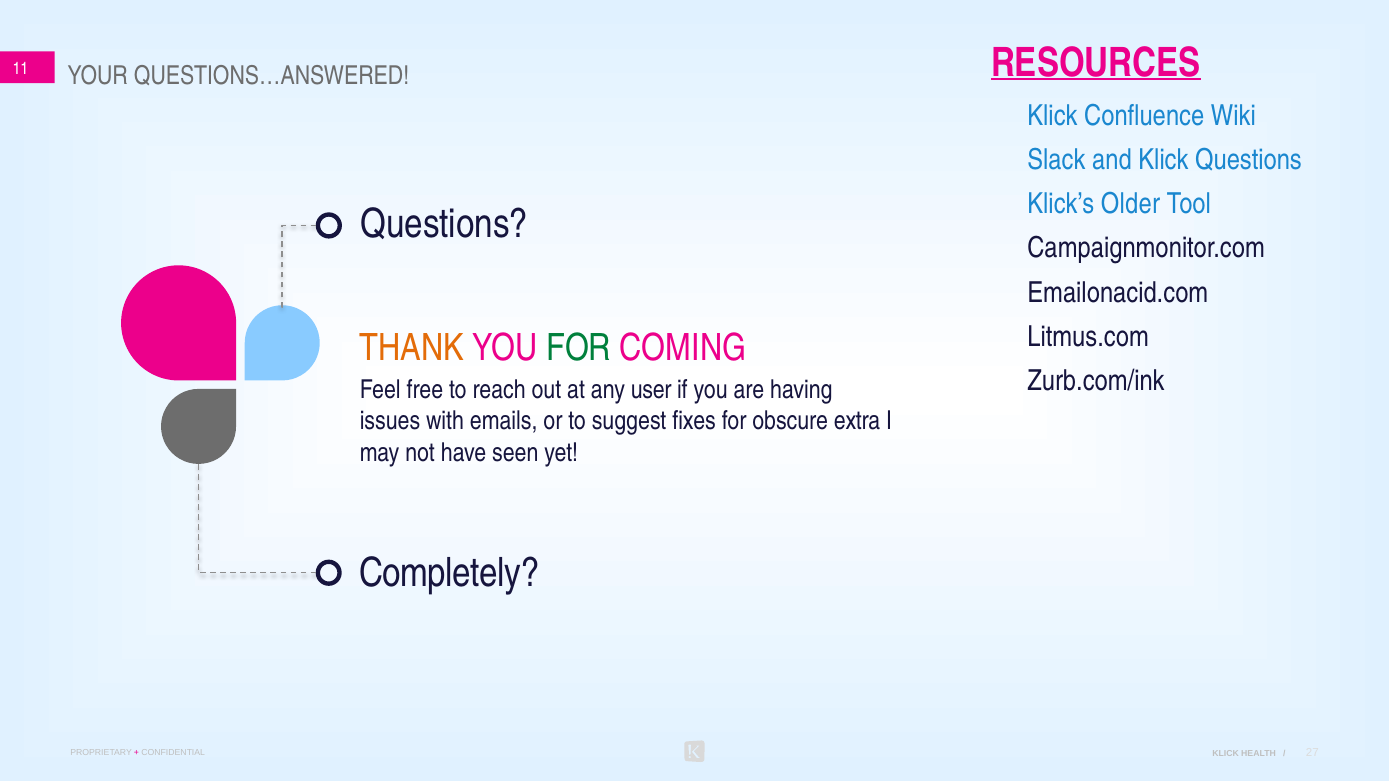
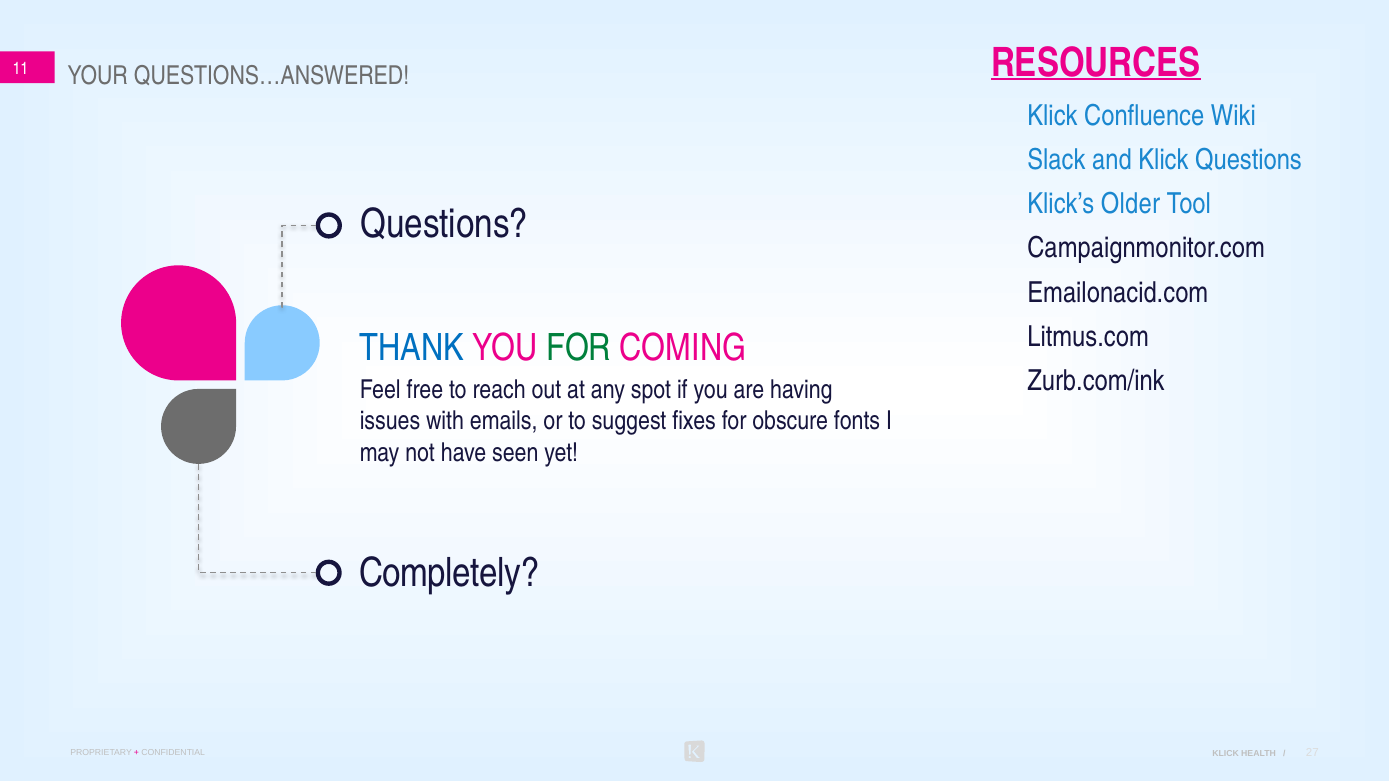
THANK colour: orange -> blue (412, 348)
user: user -> spot (651, 390)
extra: extra -> fonts (857, 421)
